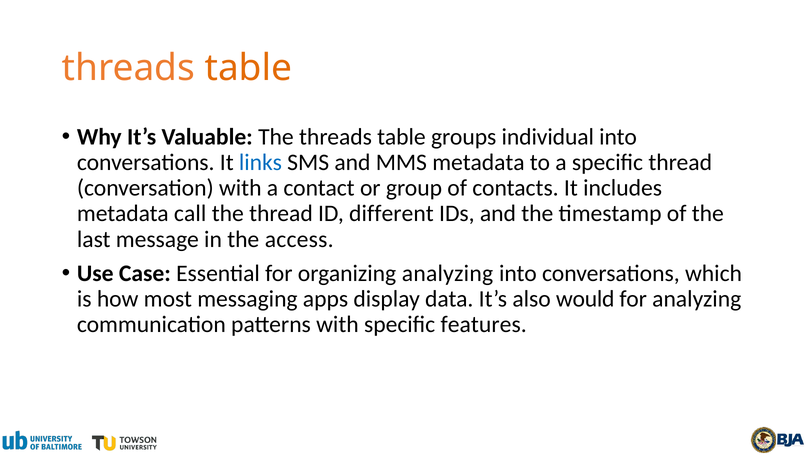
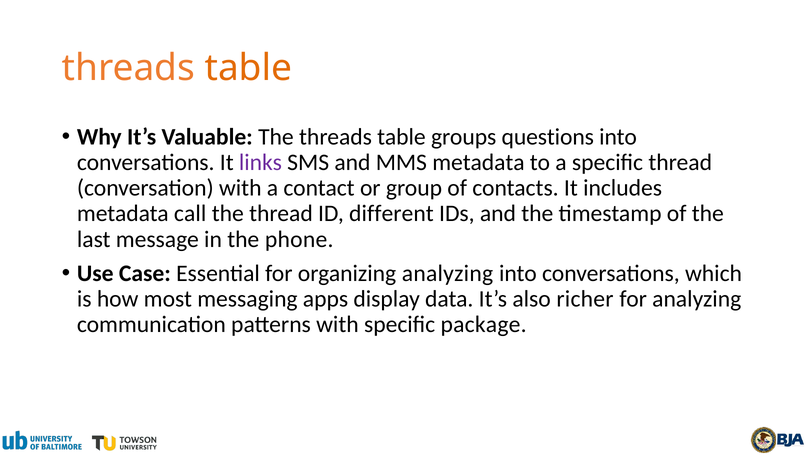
individual: individual -> questions (548, 137)
links colour: blue -> purple (260, 162)
access: access -> phone (299, 239)
would: would -> richer (585, 299)
features: features -> package (484, 324)
